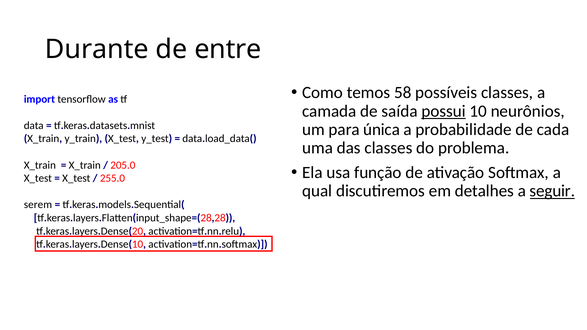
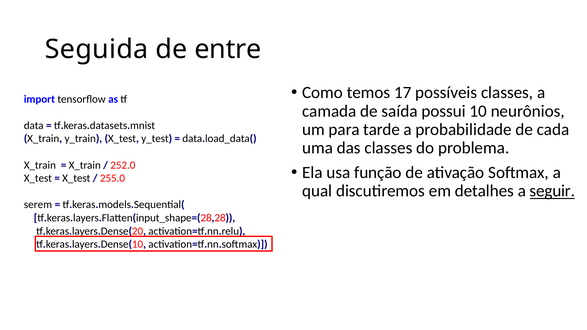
Durante: Durante -> Seguida (97, 49)
58: 58 -> 17 (403, 93)
possui underline: present -> none (444, 111)
única: única -> tarde (382, 130)
205.0: 205.0 -> 252.0 (123, 165)
